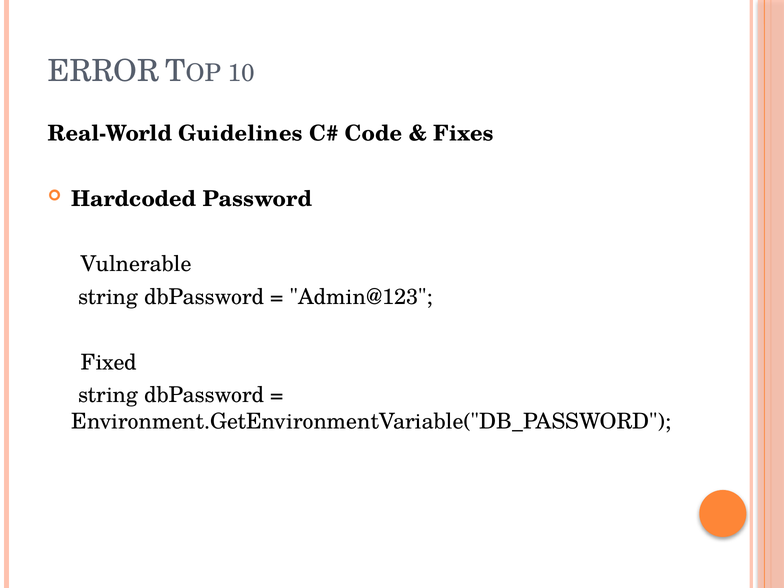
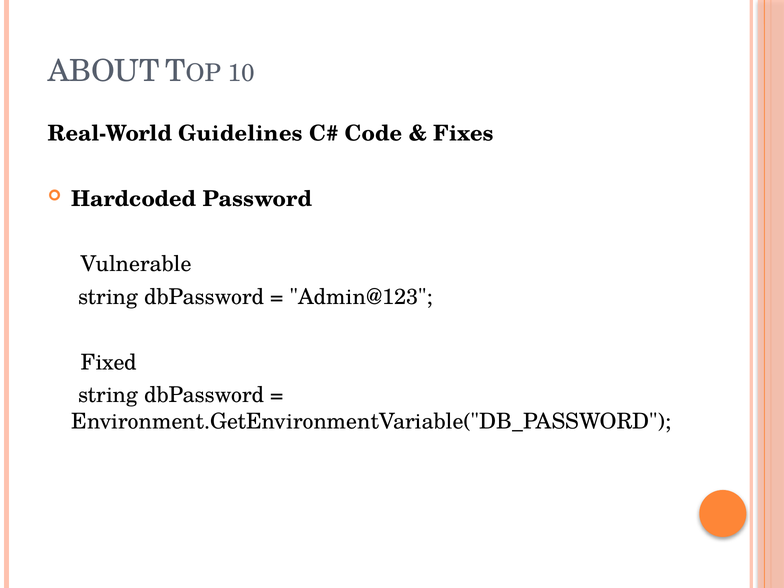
ERROR: ERROR -> ABOUT (103, 71)
